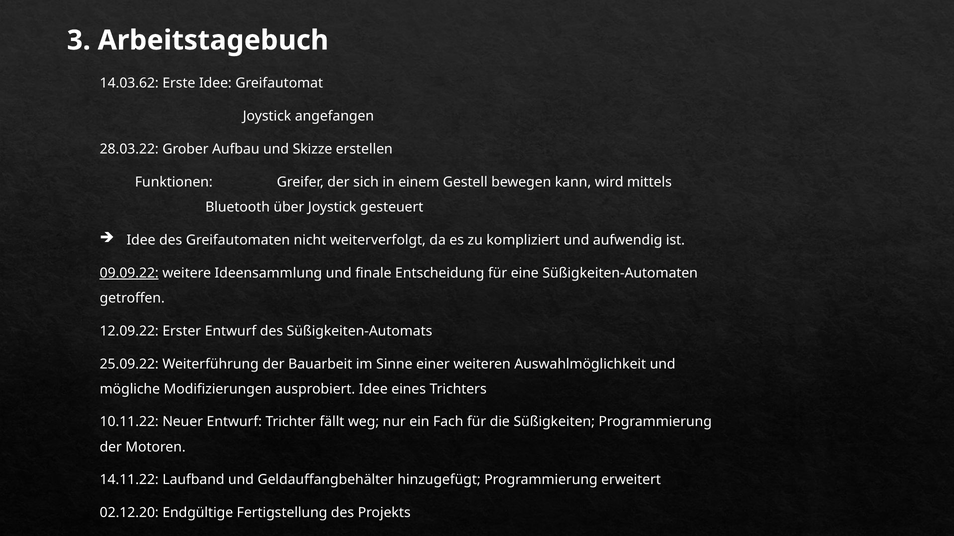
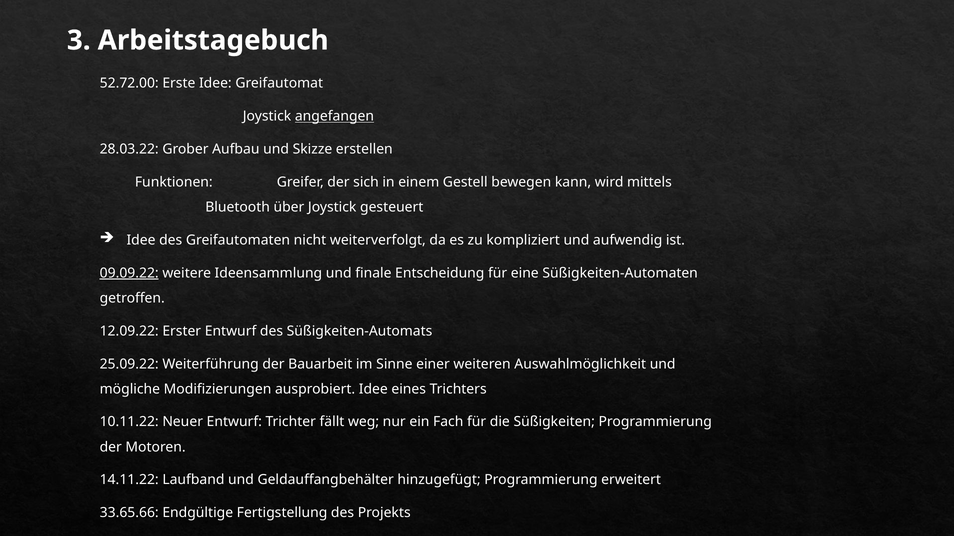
14.03.62: 14.03.62 -> 52.72.00 (129, 83)
angefangen underline: none -> present (334, 116)
02.12.20: 02.12.20 -> 33.65.66 (129, 513)
